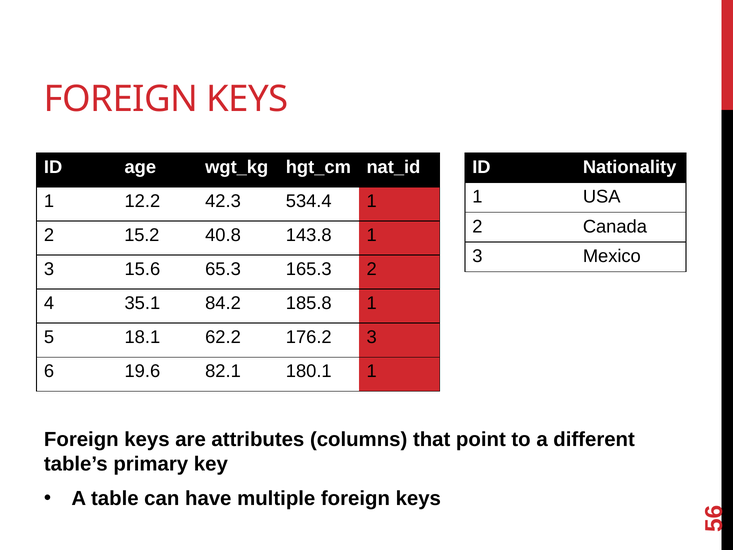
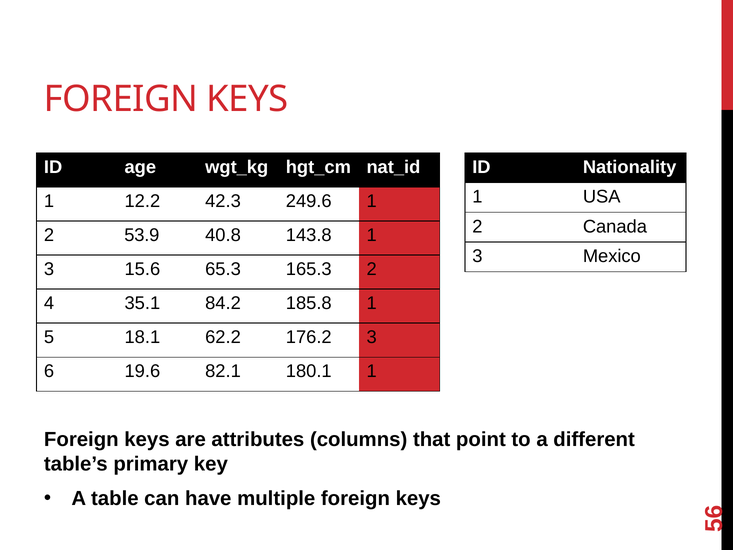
534.4: 534.4 -> 249.6 (309, 201)
15.2: 15.2 -> 53.9 (142, 235)
